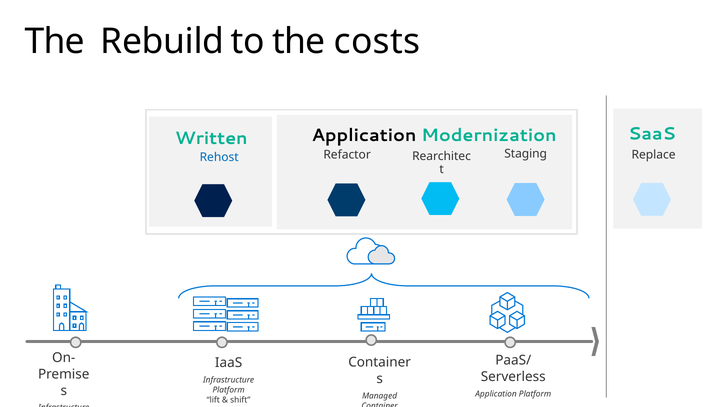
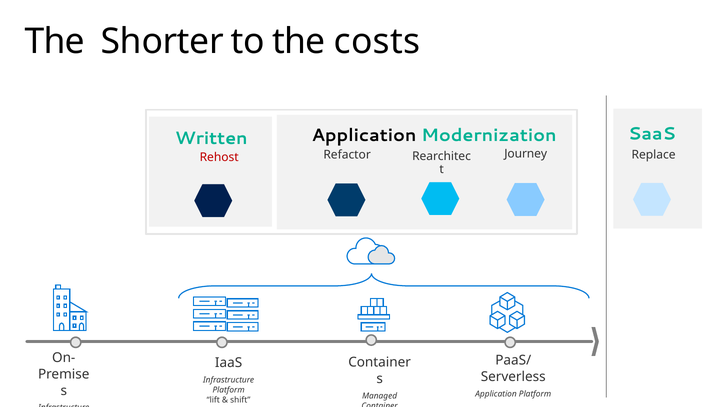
Rebuild: Rebuild -> Shorter (162, 41)
Staging: Staging -> Journey (526, 154)
Rehost colour: blue -> red (219, 157)
